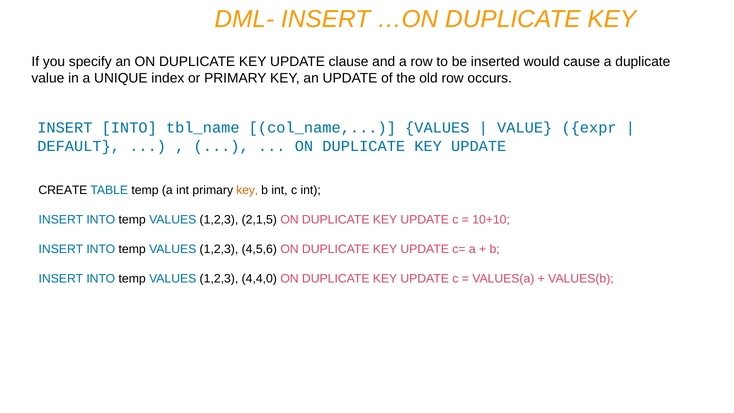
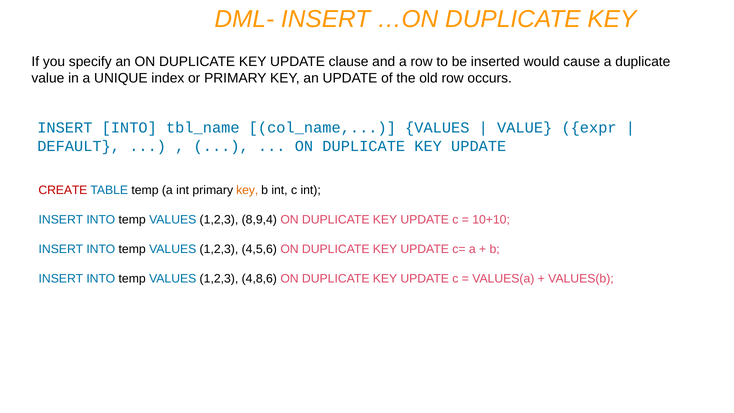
CREATE colour: black -> red (63, 190)
2,1,5: 2,1,5 -> 8,9,4 (259, 220)
4,4,0: 4,4,0 -> 4,8,6 (259, 278)
